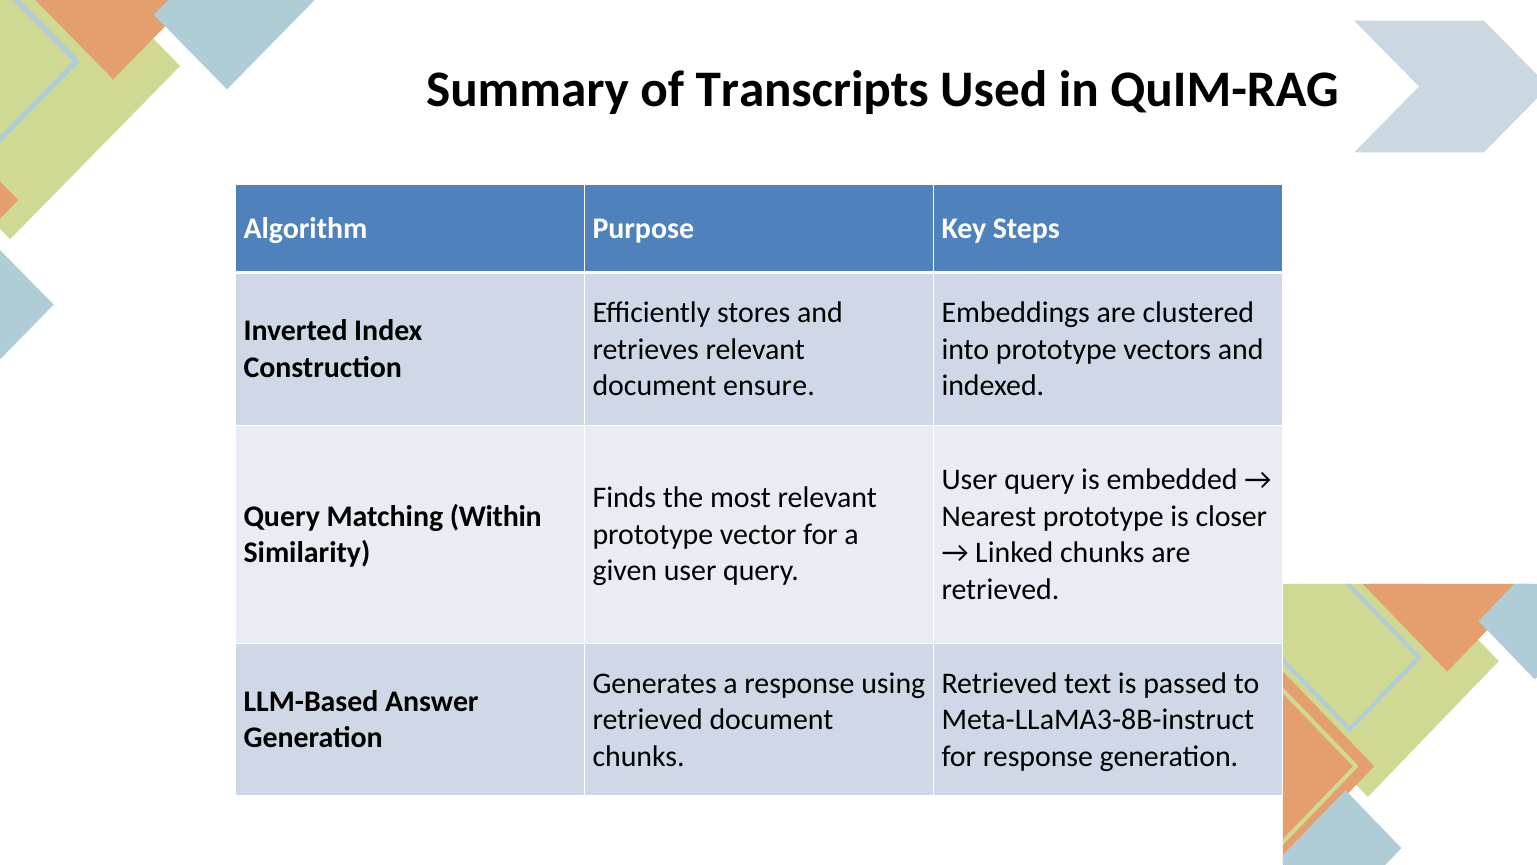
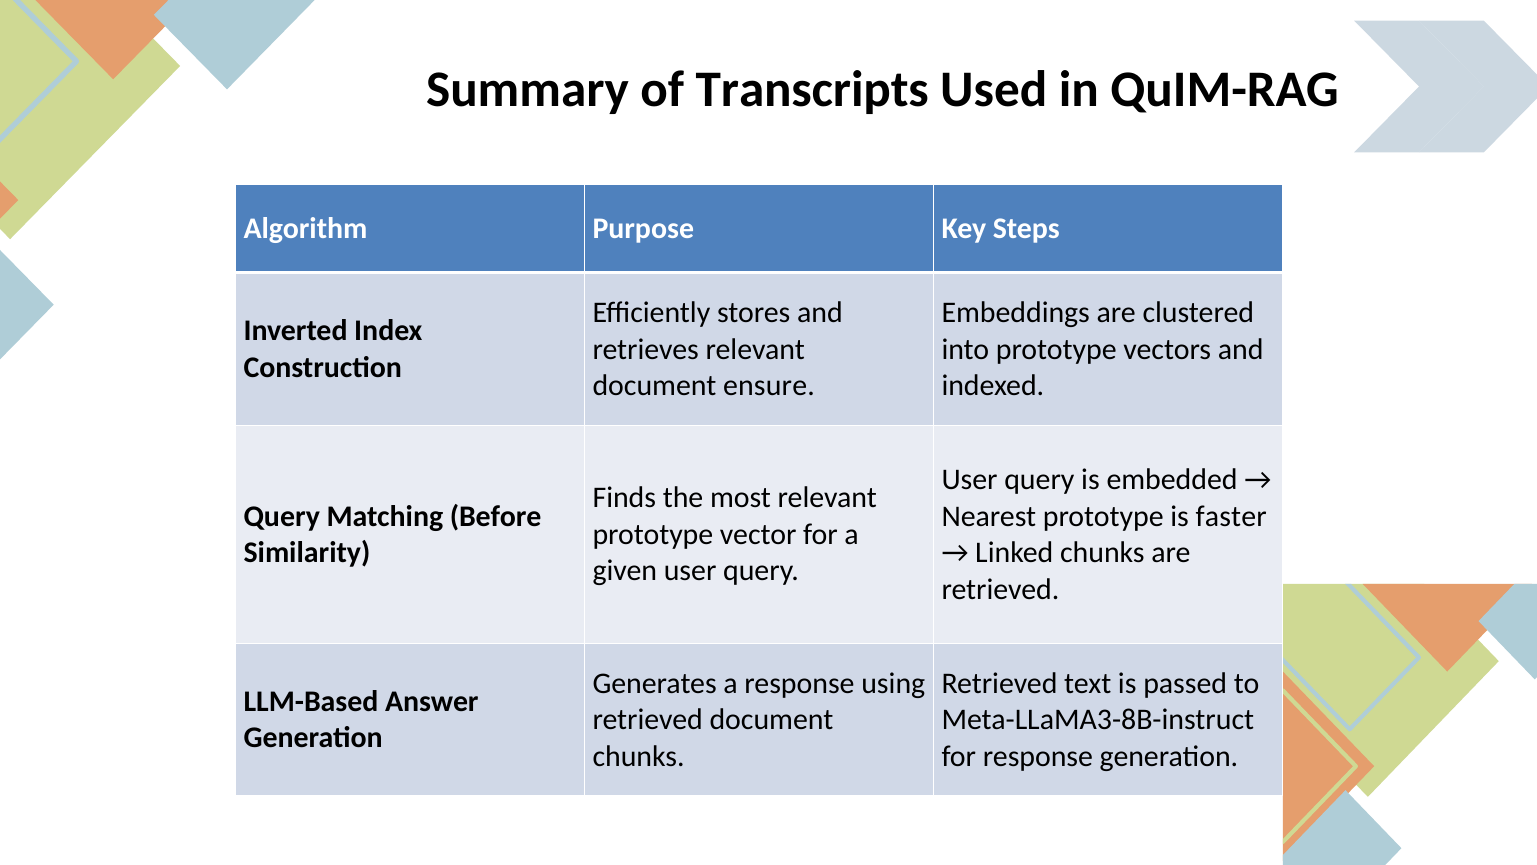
Within: Within -> Before (496, 516)
closer: closer -> faster (1231, 516)
